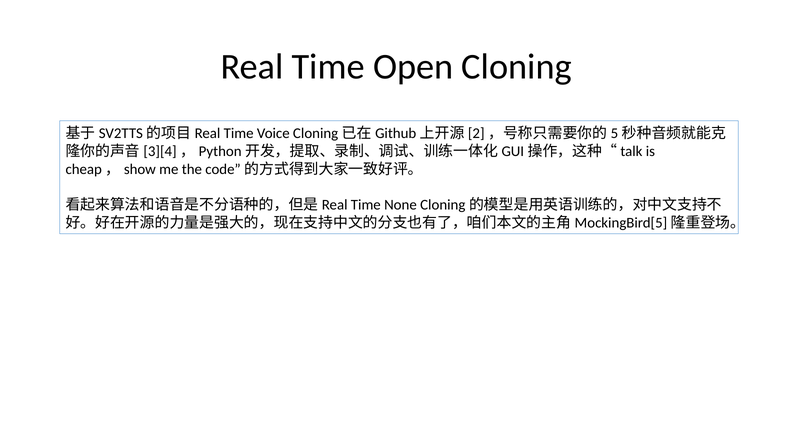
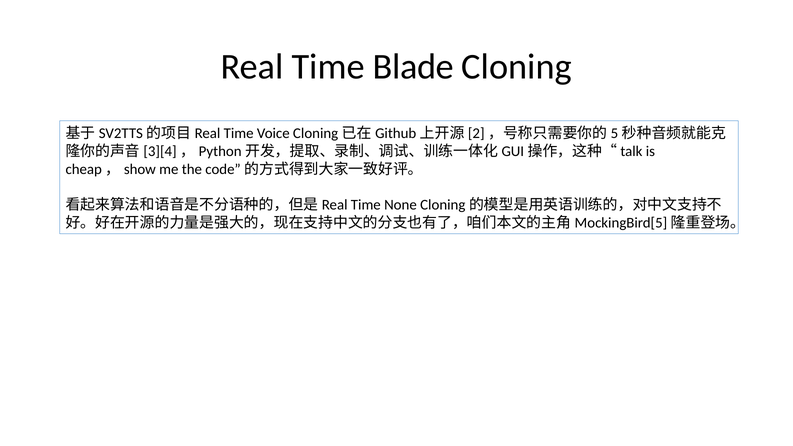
Open: Open -> Blade (413, 67)
